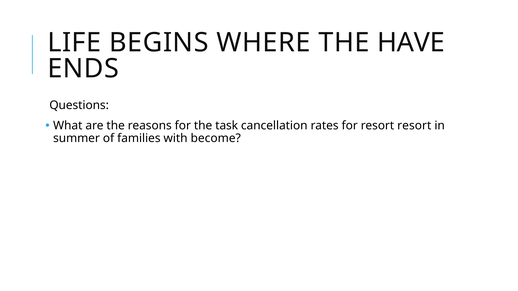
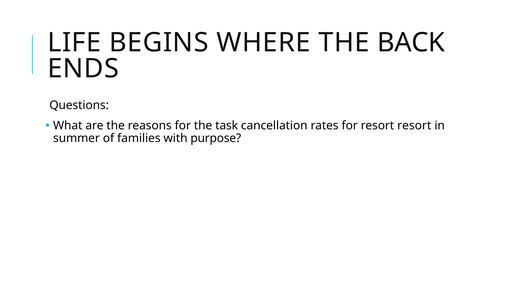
HAVE: HAVE -> BACK (411, 43)
become: become -> purpose (216, 139)
